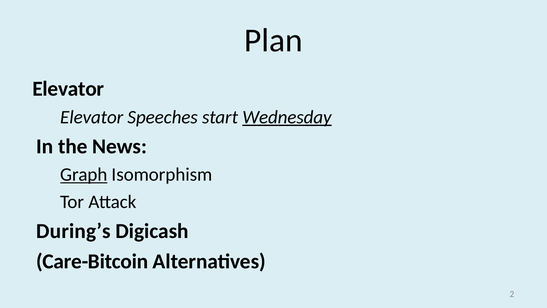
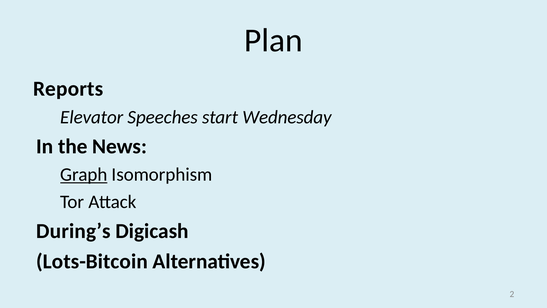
Elevator: Elevator -> Reports (68, 89)
Wednesday underline: present -> none (287, 117)
Care-Bitcoin: Care-Bitcoin -> Lots-Bitcoin (92, 261)
